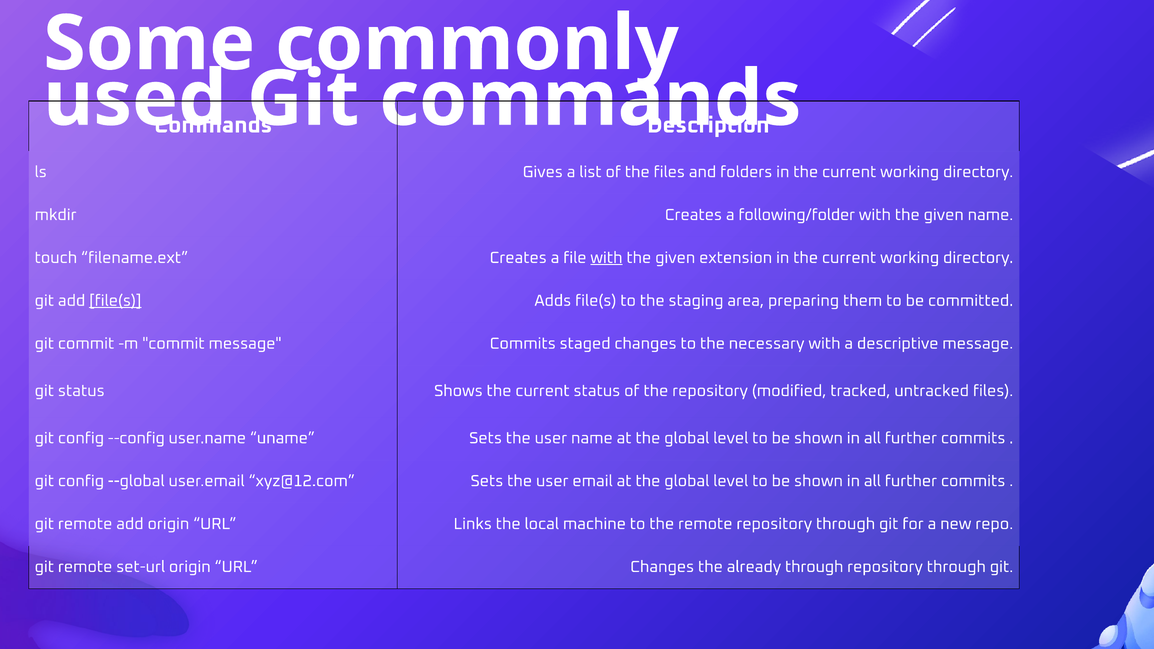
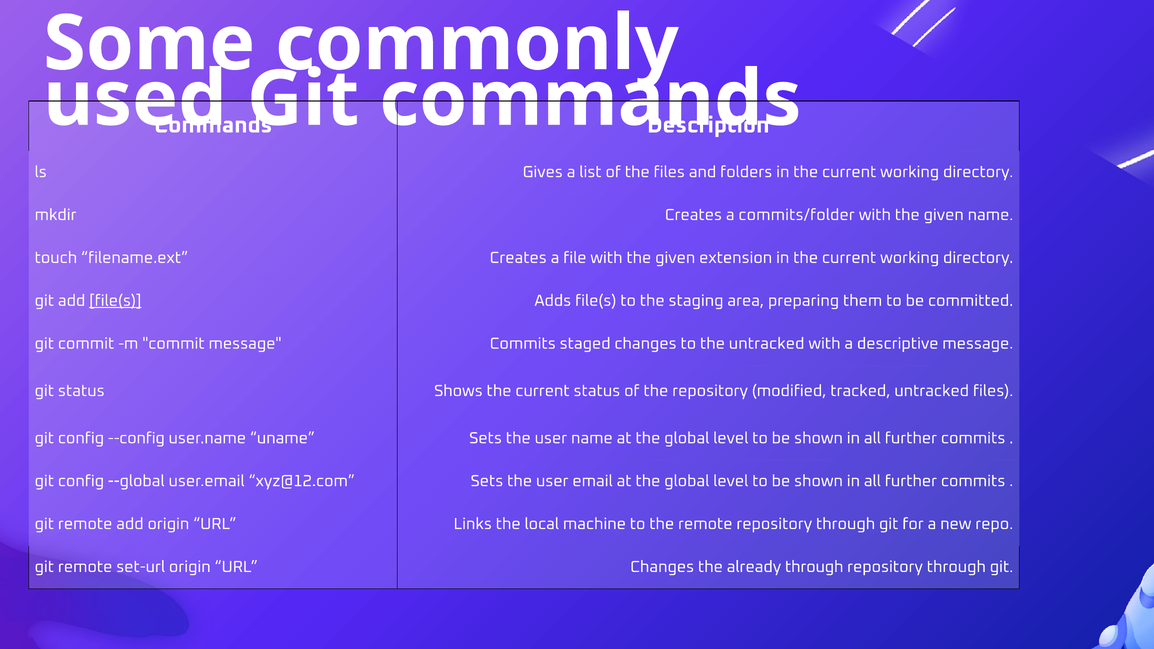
following/folder: following/folder -> commits/folder (797, 215)
with underline: present -> none (606, 258)
the necessary: necessary -> untracked (767, 344)
